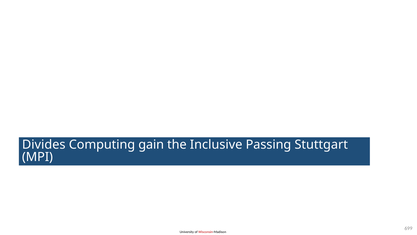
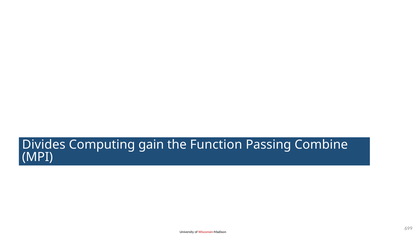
Inclusive: Inclusive -> Function (216, 144)
Stuttgart: Stuttgart -> Combine (321, 144)
